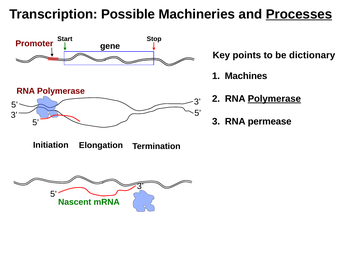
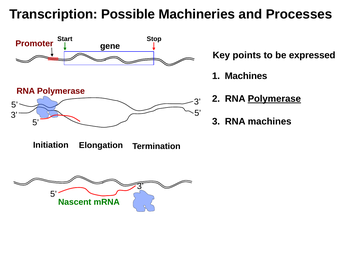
Processes underline: present -> none (299, 14)
dictionary: dictionary -> expressed (312, 55)
RNA permease: permease -> machines (270, 121)
